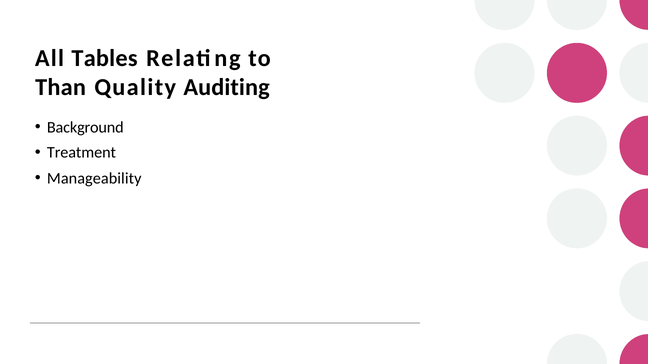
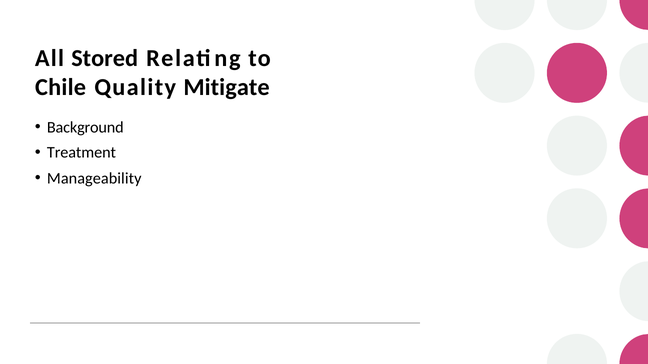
Tables: Tables -> Stored (105, 58)
Than: Than -> Chile (61, 88)
Auditing: Auditing -> Mitigate (227, 88)
